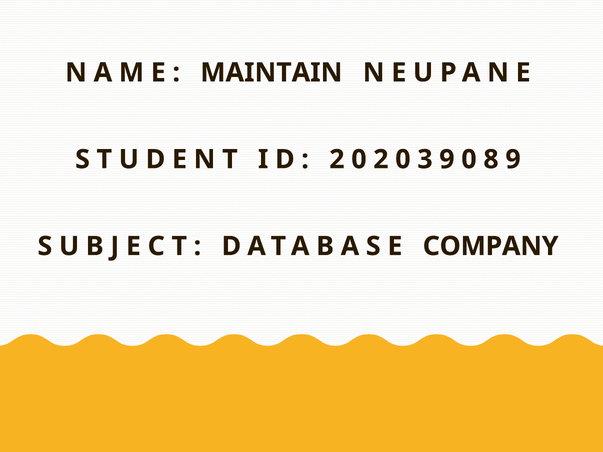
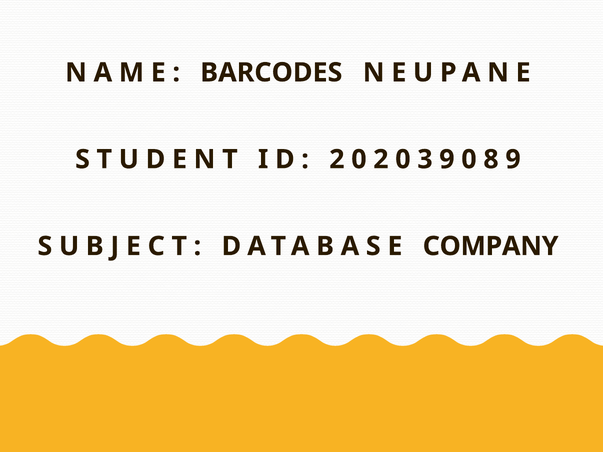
MAINTAIN: MAINTAIN -> BARCODES (271, 73)
